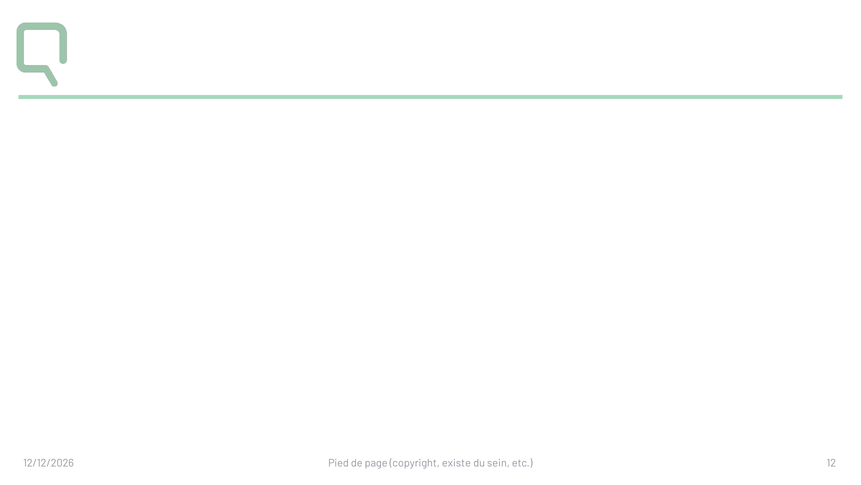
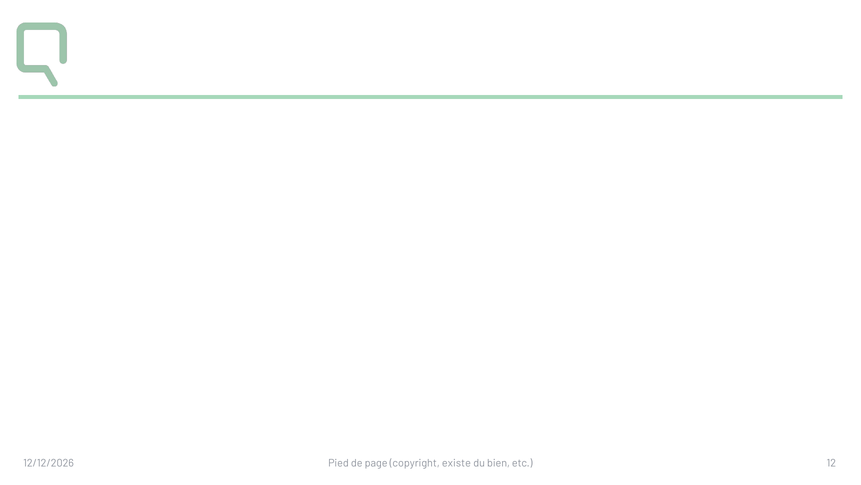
sein: sein -> bien (498, 463)
